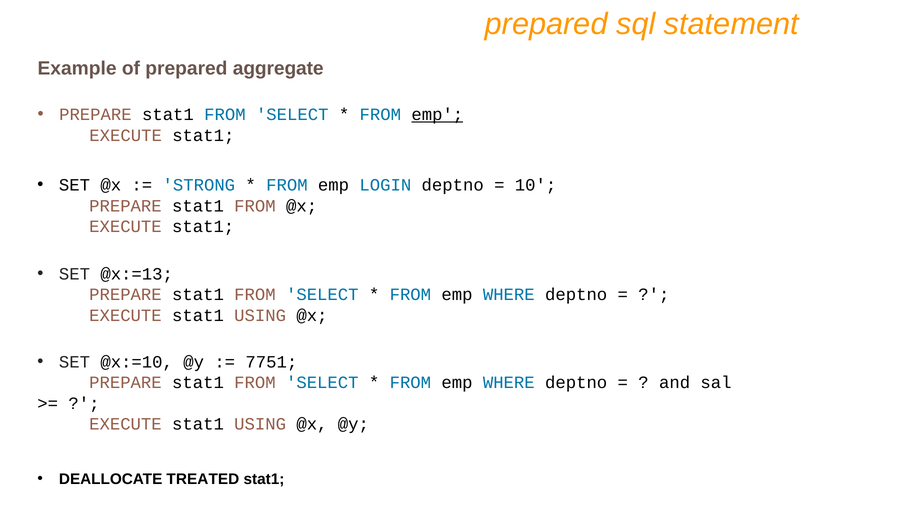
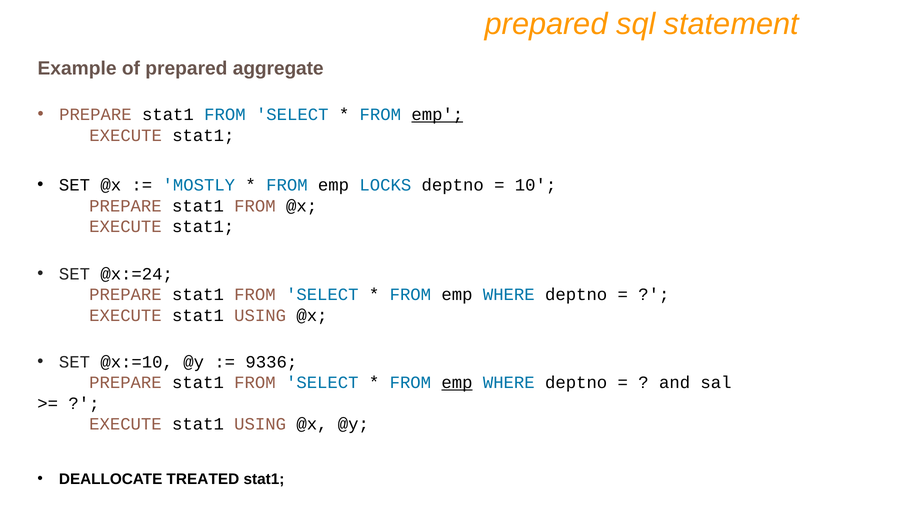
STRONG: STRONG -> MOSTLY (199, 185)
LOGIN: LOGIN -> LOCKS (385, 185)
@x:=13: @x:=13 -> @x:=24 (137, 274)
7751: 7751 -> 9336 (271, 362)
emp underline: none -> present (457, 383)
